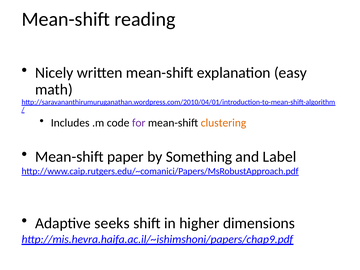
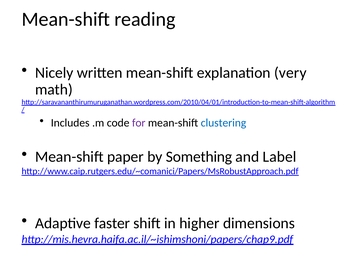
easy: easy -> very (290, 73)
clustering colour: orange -> blue (223, 123)
seeks: seeks -> faster (112, 223)
